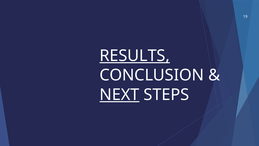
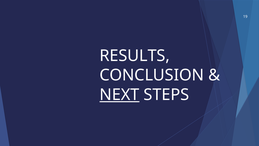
RESULTS underline: present -> none (135, 56)
